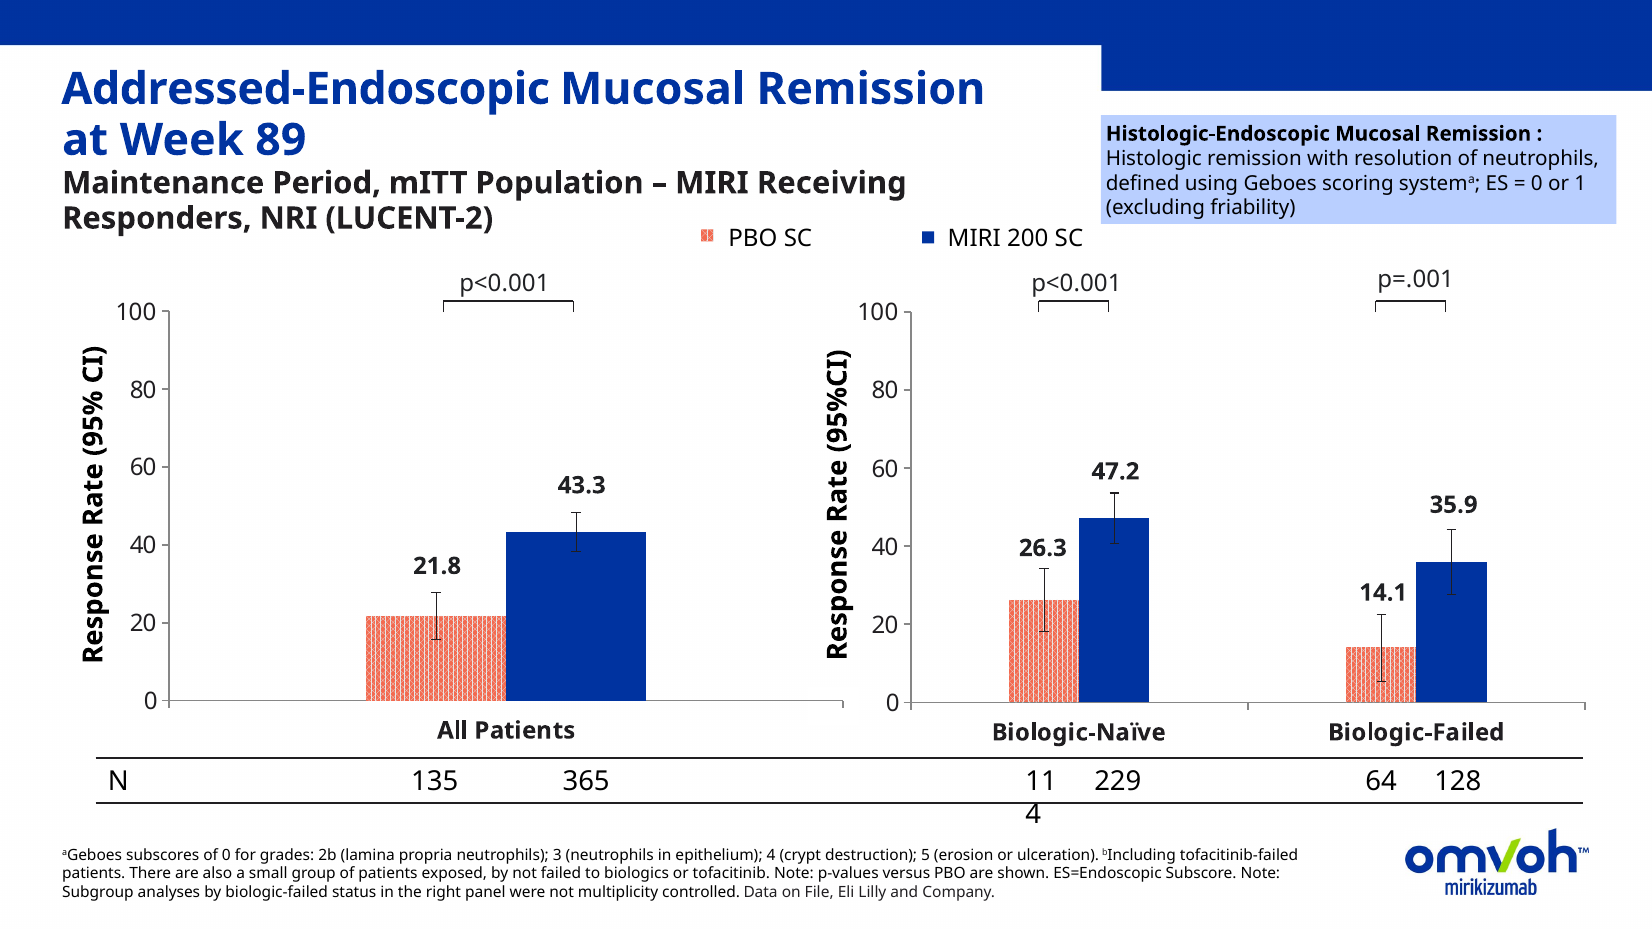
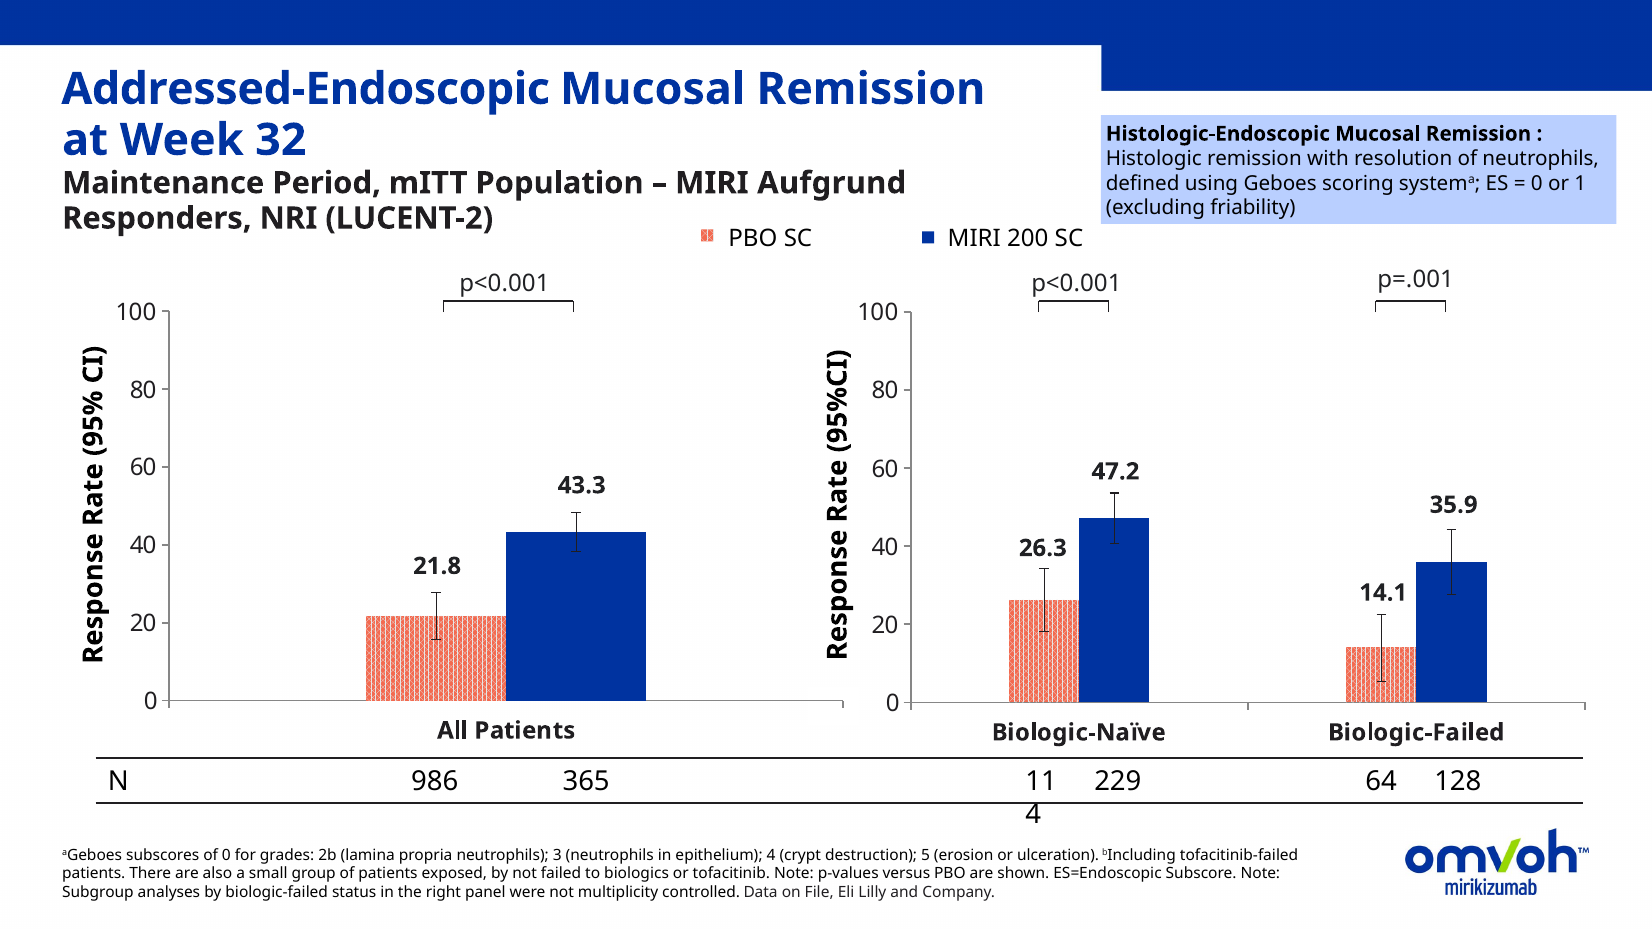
89: 89 -> 32 (281, 140)
Receiving: Receiving -> Aufgrund (832, 183)
135: 135 -> 986 (435, 782)
